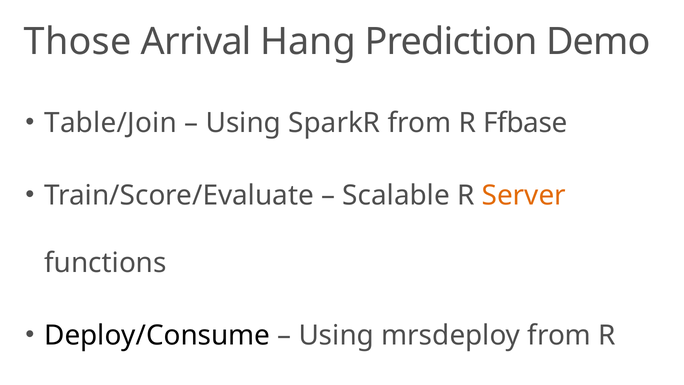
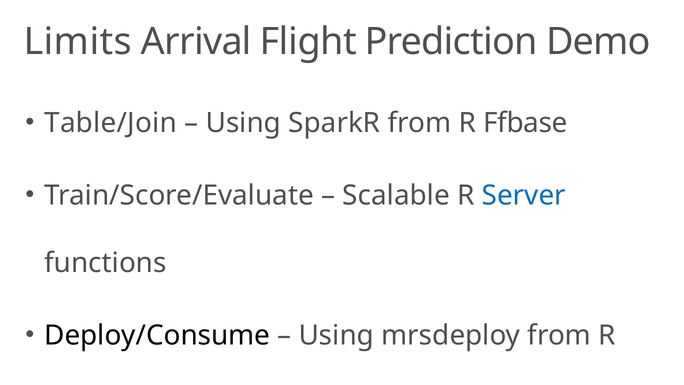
Those: Those -> Limits (78, 42)
Hang: Hang -> Flight (308, 42)
Server colour: orange -> blue (524, 196)
